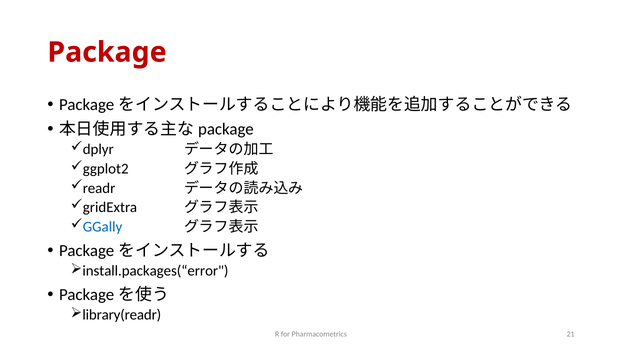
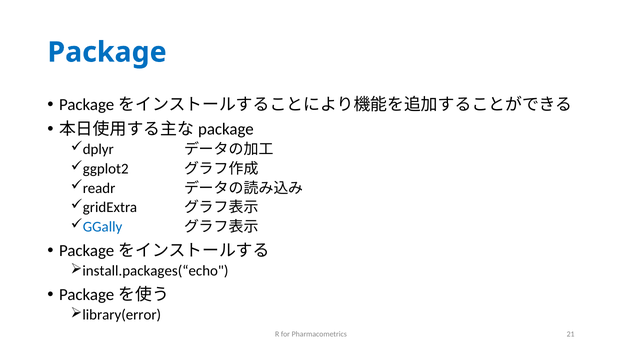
Package colour: red -> blue (107, 52)
install.packages(“error: install.packages(“error -> install.packages(“echo (155, 271)
library(readr: library(readr -> library(error (122, 315)
